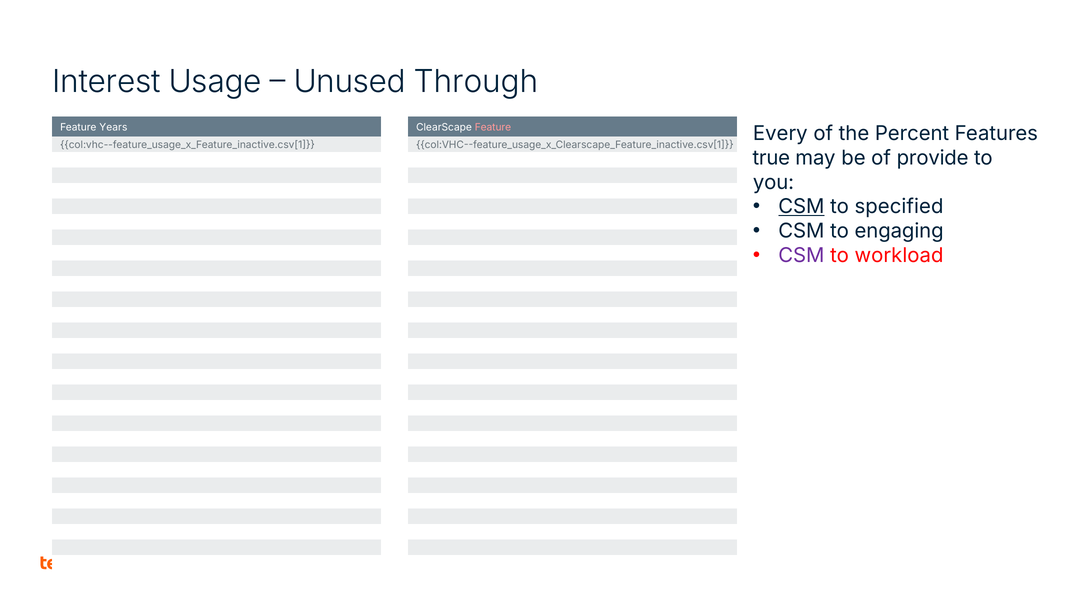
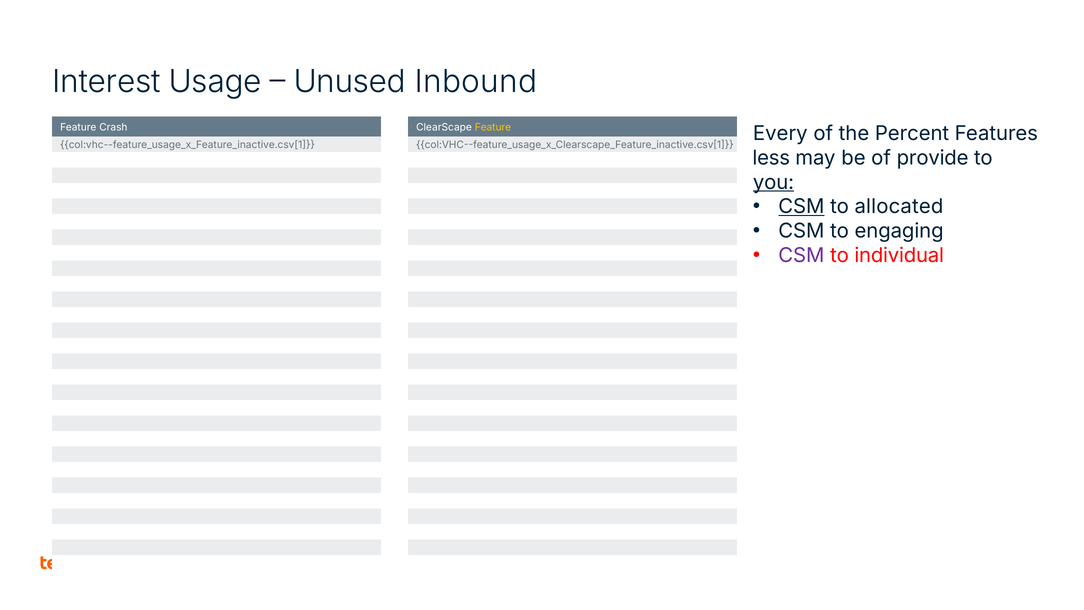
Through: Through -> Inbound (476, 82)
Years: Years -> Crash (113, 127)
Feature colour: pink -> yellow (493, 127)
true: true -> less (771, 158)
you underline: none -> present (773, 182)
specified: specified -> allocated (899, 207)
workload: workload -> individual (899, 255)
